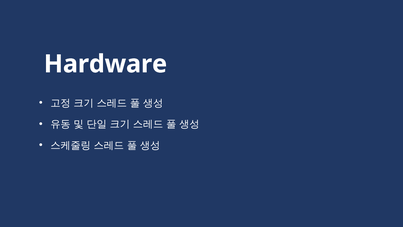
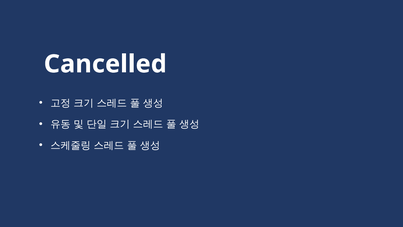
Hardware: Hardware -> Cancelled (105, 64)
